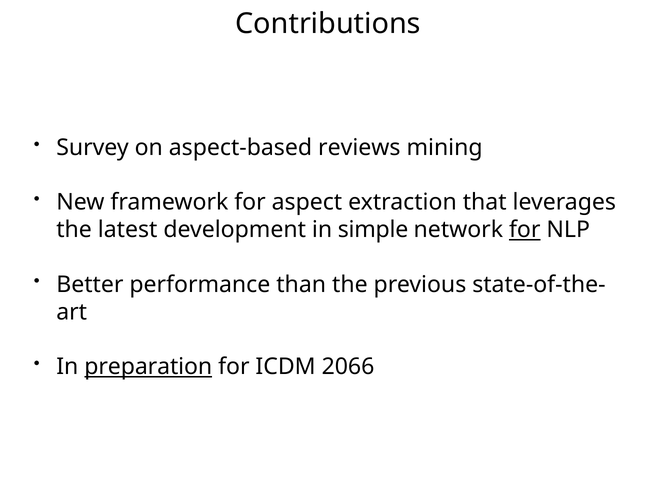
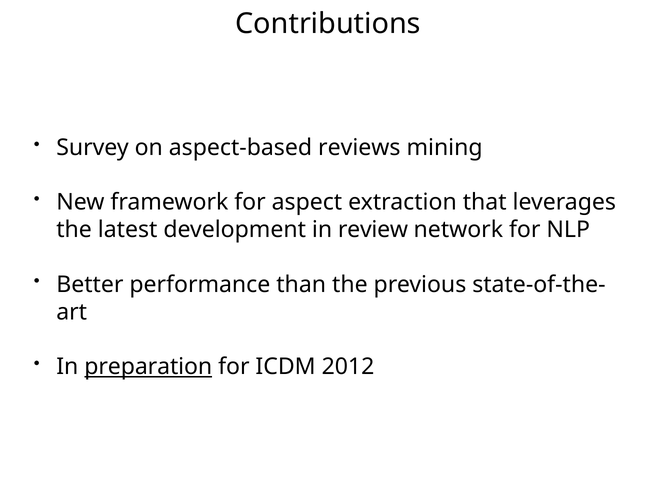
simple: simple -> review (373, 230)
for underline: present -> none (525, 230)
2066: 2066 -> 2012 (348, 367)
